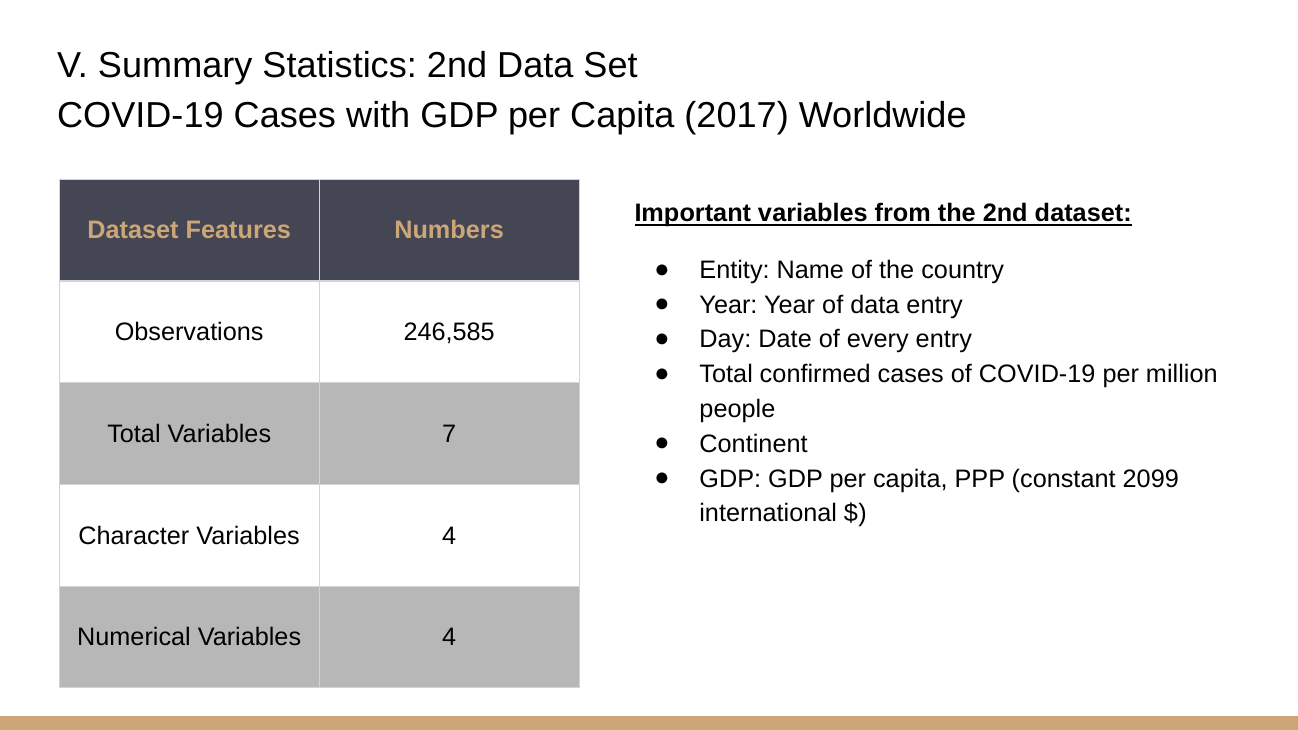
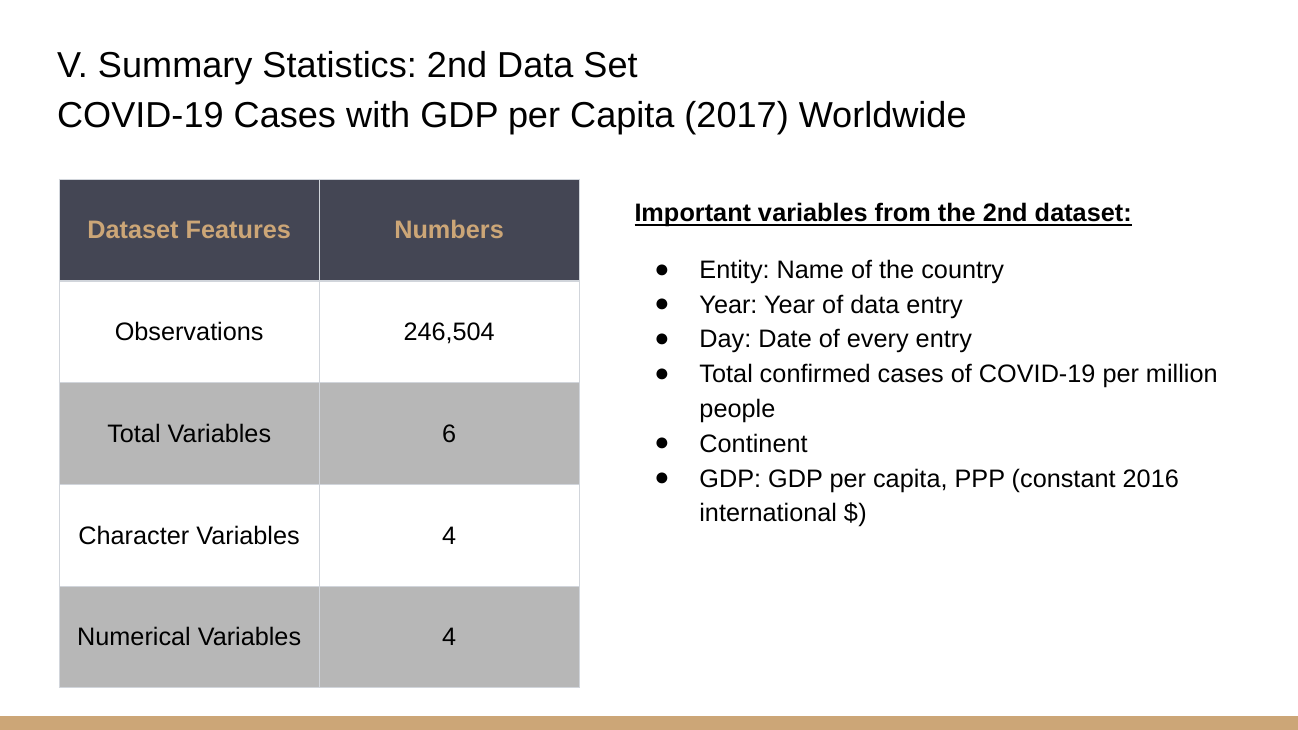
246,585: 246,585 -> 246,504 (449, 332)
7: 7 -> 6 (449, 434)
2099: 2099 -> 2016 (1151, 479)
